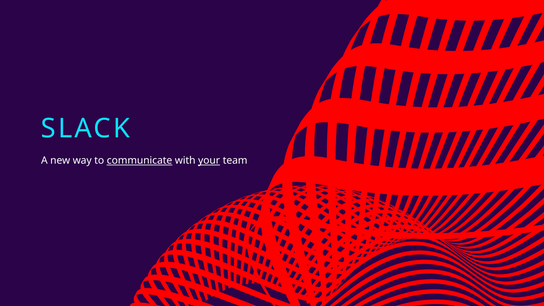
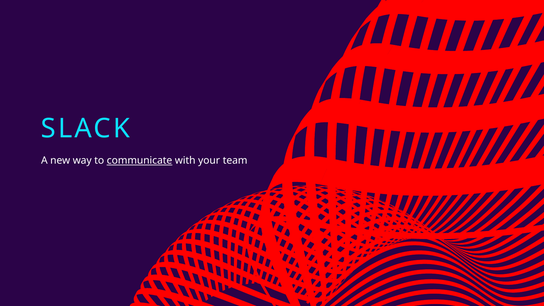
your underline: present -> none (209, 161)
